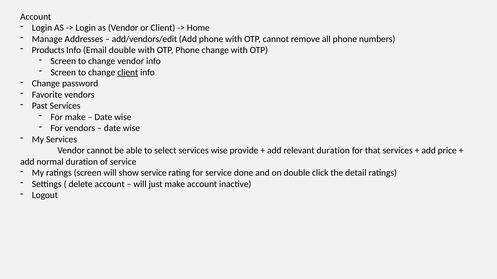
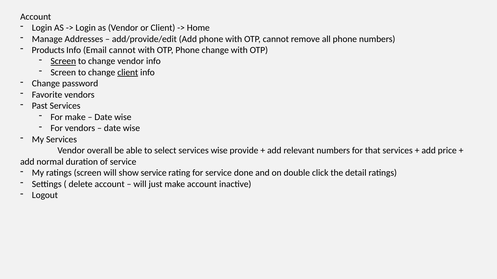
add/vendors/edit: add/vendors/edit -> add/provide/edit (144, 39)
Email double: double -> cannot (122, 50)
Screen underline: none -> present (63, 61)
Vendor cannot: cannot -> overall (100, 151)
relevant duration: duration -> numbers (333, 151)
